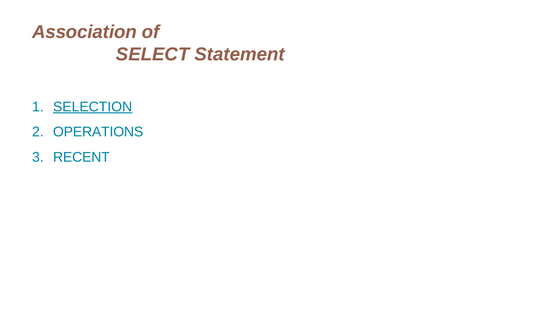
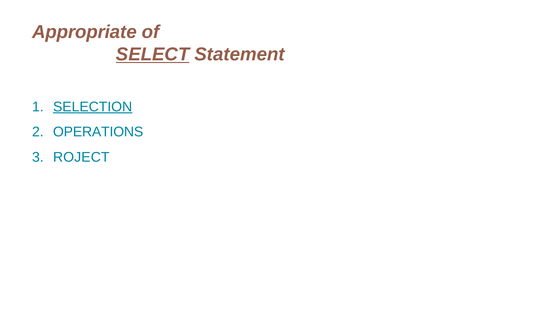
Association: Association -> Appropriate (84, 32)
SELECT underline: none -> present (153, 54)
RECENT: RECENT -> ROJECT (81, 157)
